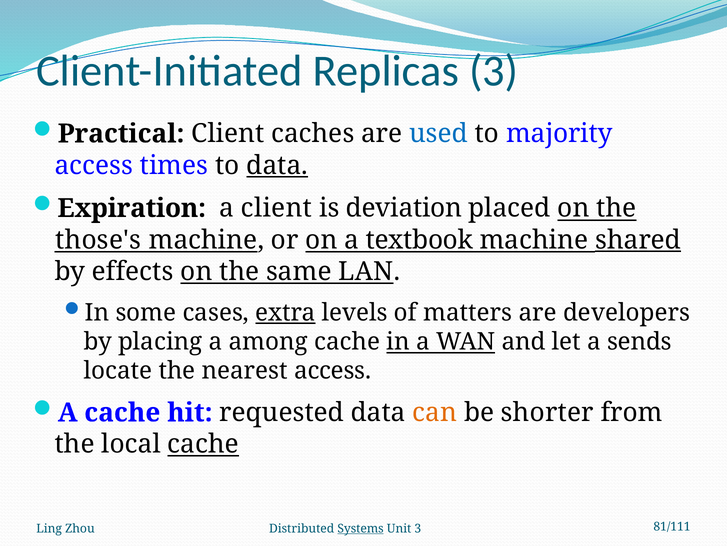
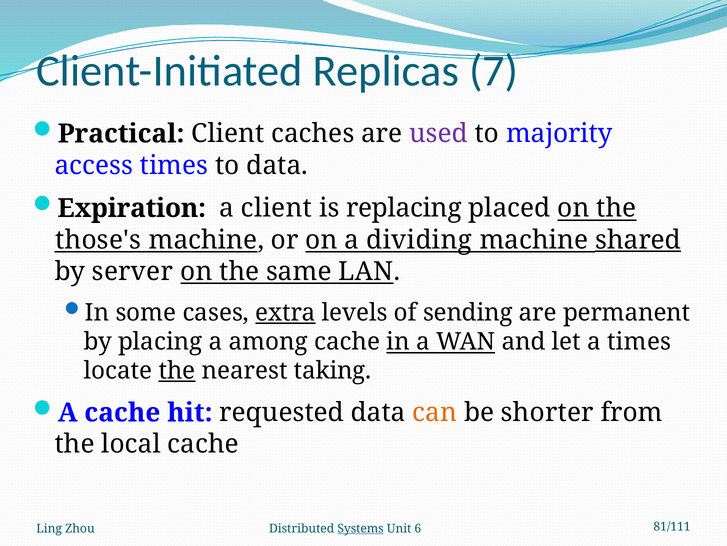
Replicas 3: 3 -> 7 (494, 71)
used colour: blue -> purple (439, 134)
data underline: present -> none (277, 165)
deviation: deviation -> replacing (404, 208)
textbook: textbook -> dividing (419, 240)
effects: effects -> server (133, 271)
matters: matters -> sending (468, 312)
developers: developers -> permanent (627, 312)
a sends: sends -> times (639, 341)
the underline: none -> present (177, 370)
nearest access: access -> taking (333, 370)
cache underline: present -> none (203, 444)
Unit 3: 3 -> 6 (418, 528)
